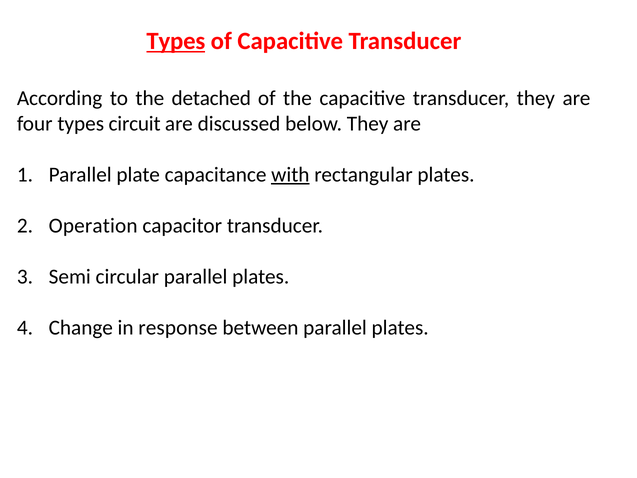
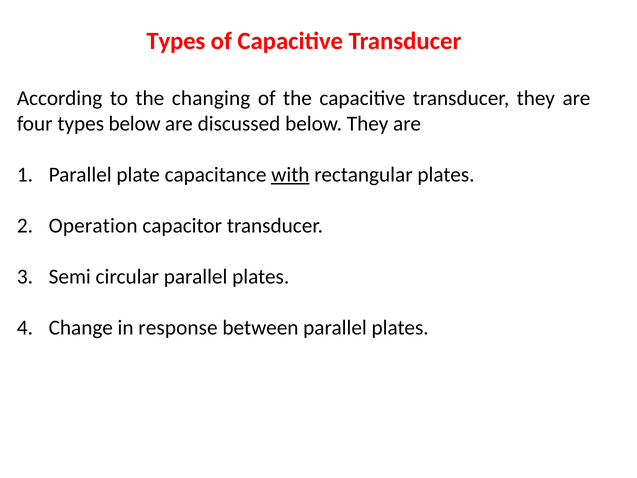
Types underline: present -> none (176, 41)
detached: detached -> changing (211, 98)
types circuit: circuit -> below (135, 124)
